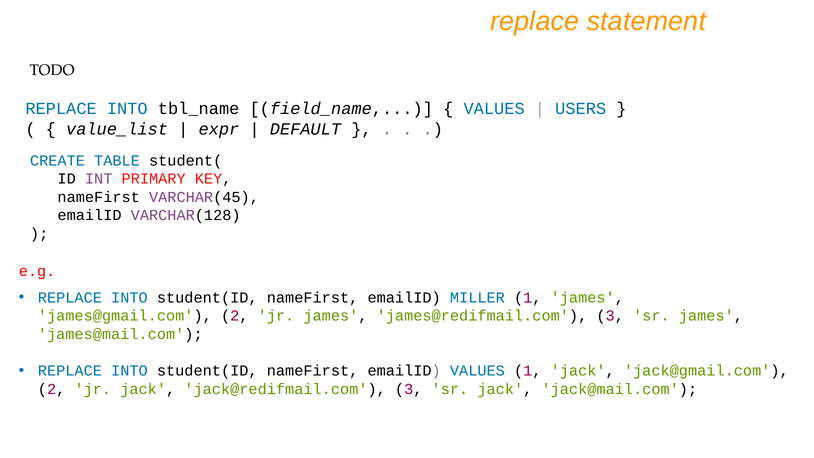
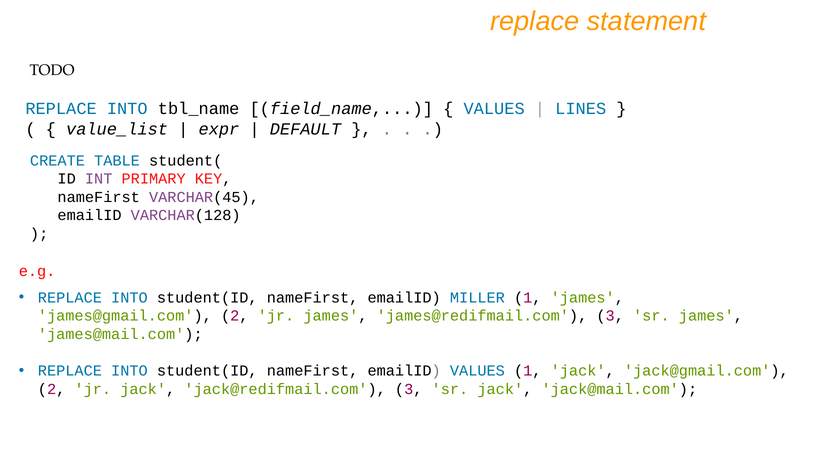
USERS: USERS -> LINES (581, 109)
